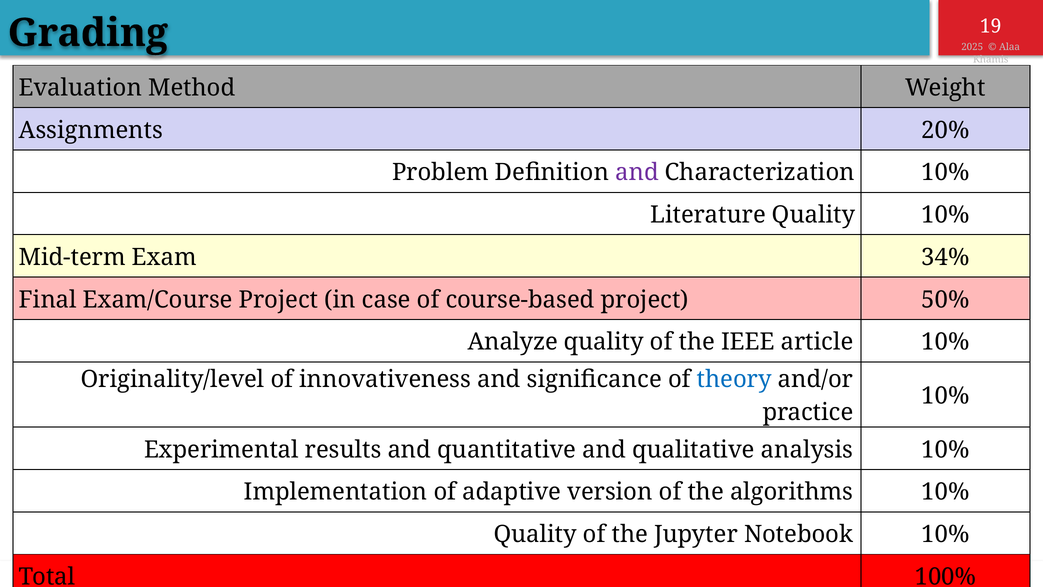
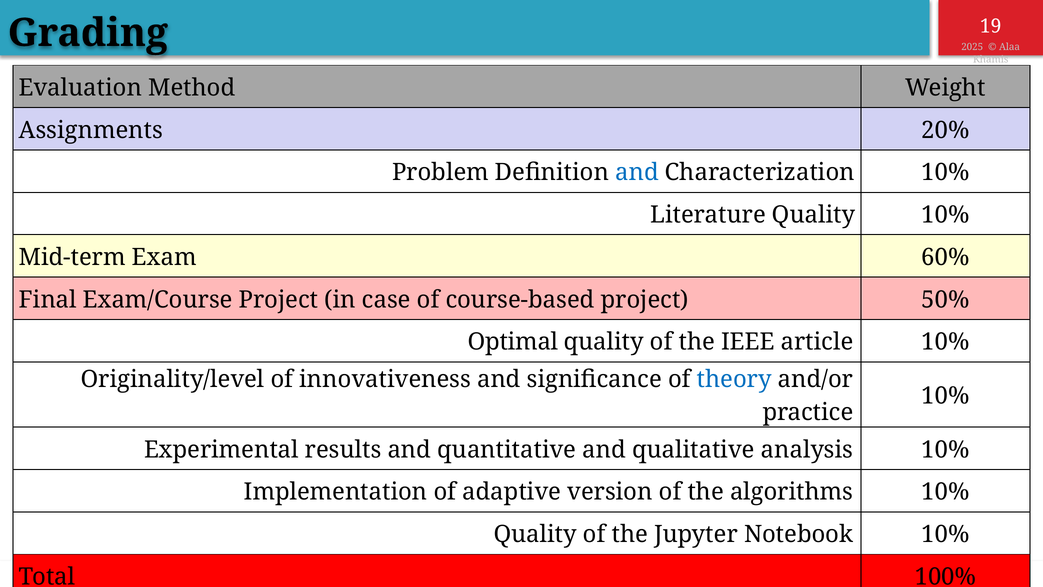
and colour: purple -> blue (637, 172)
34%: 34% -> 60% (945, 257)
Analyze: Analyze -> Optimal (513, 342)
